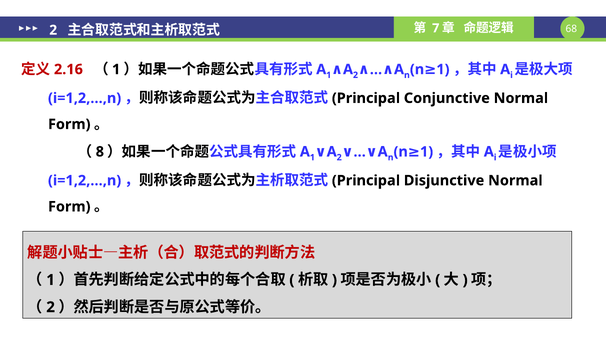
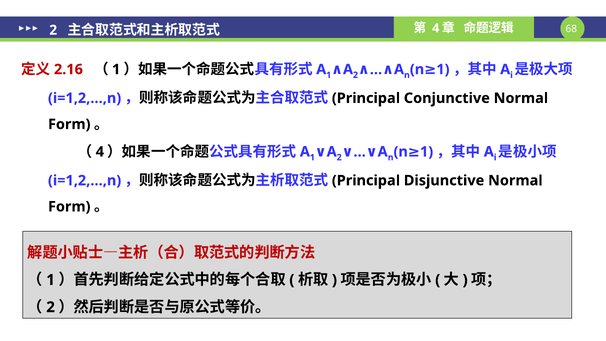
7: 7 -> 4 (436, 28)
8: 8 -> 4 (100, 152)
